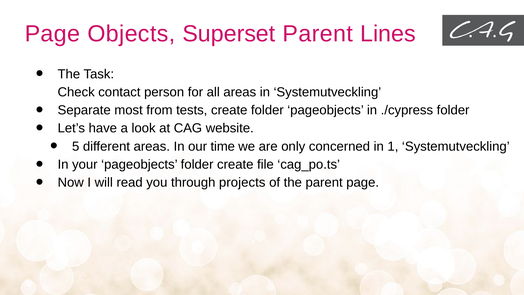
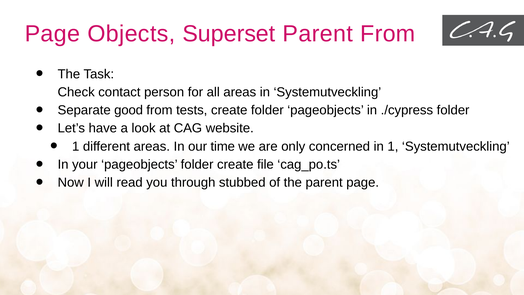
Parent Lines: Lines -> From (388, 34)
most: most -> good (129, 110)
5: 5 -> 1 (76, 146)
projects: projects -> stubbed (242, 182)
